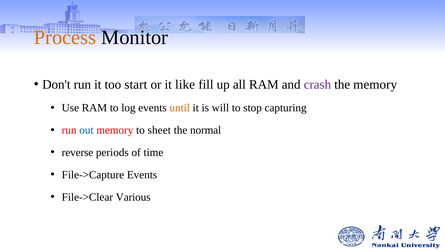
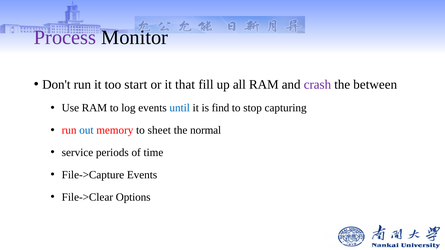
Process colour: orange -> purple (65, 37)
like: like -> that (185, 85)
the memory: memory -> between (375, 85)
until colour: orange -> blue (180, 108)
will: will -> find (221, 108)
reverse: reverse -> service (77, 153)
Various: Various -> Options (133, 197)
